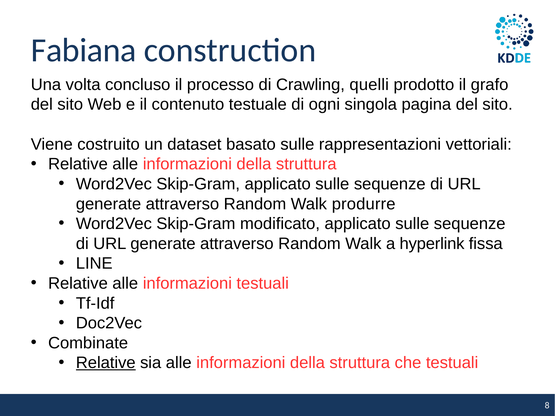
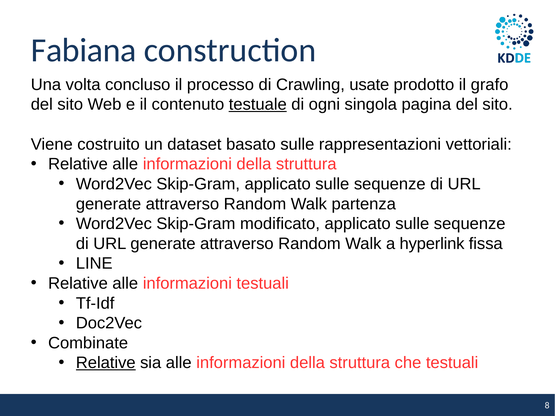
quelli: quelli -> usate (369, 85)
testuale underline: none -> present (258, 105)
produrre: produrre -> partenza (364, 204)
